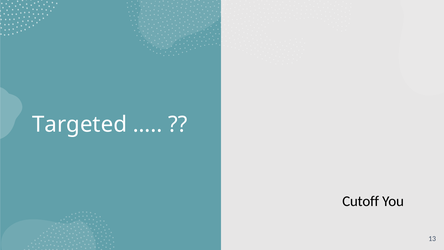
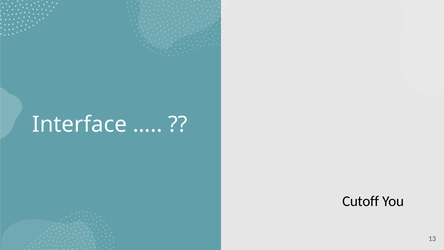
Targeted: Targeted -> Interface (80, 124)
